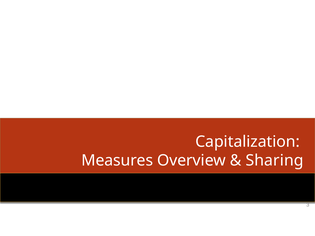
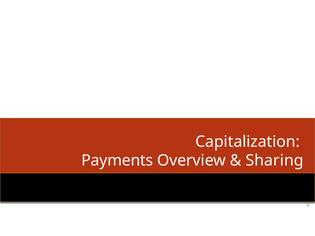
Measures: Measures -> Payments (117, 161)
